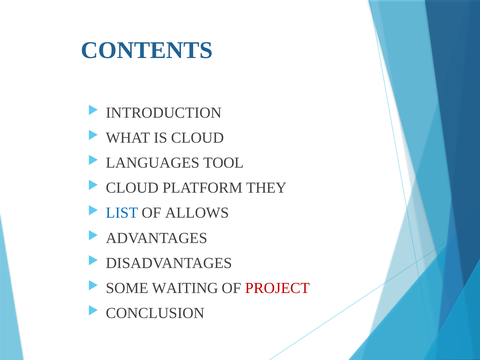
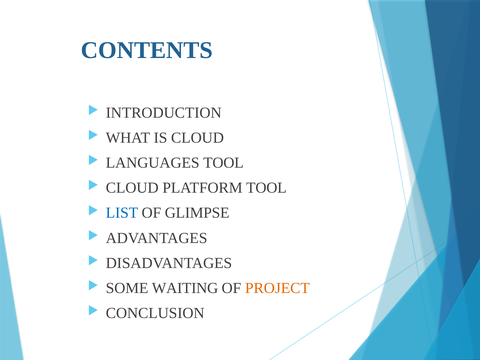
PLATFORM THEY: THEY -> TOOL (266, 188)
ALLOWS: ALLOWS -> GLIMPSE (197, 213)
PROJECT colour: red -> orange (277, 288)
